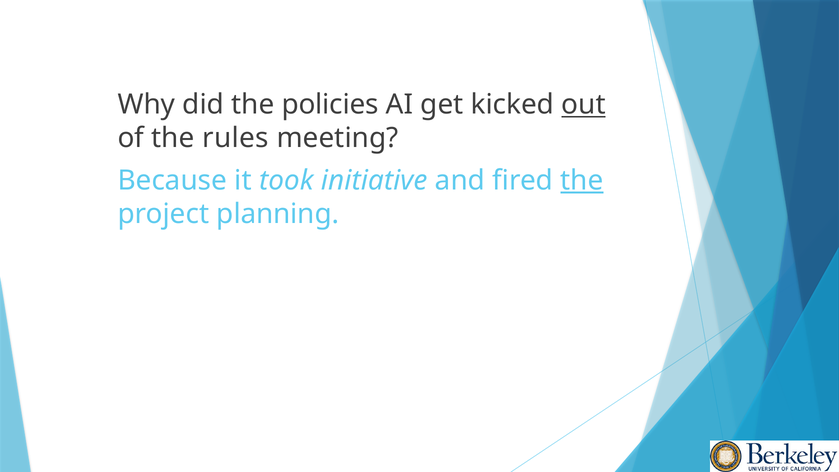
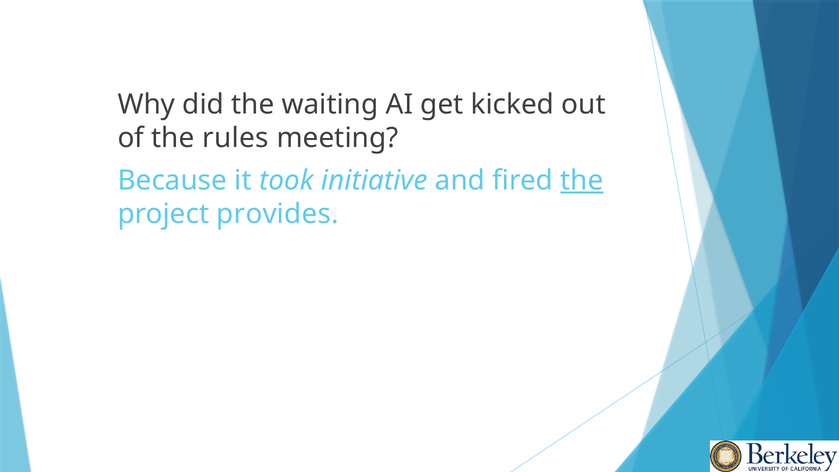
policies: policies -> waiting (330, 105)
out underline: present -> none (584, 105)
planning: planning -> provides (278, 214)
